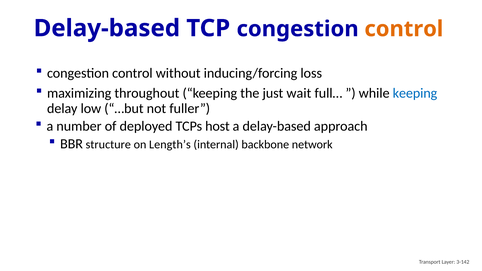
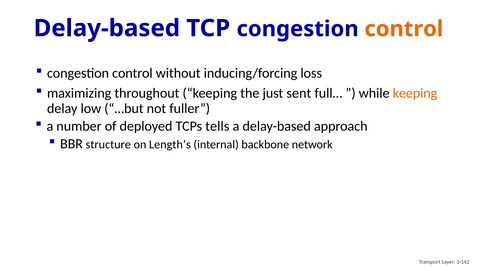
wait: wait -> sent (299, 93)
keeping colour: blue -> orange (415, 93)
host: host -> tells (217, 126)
